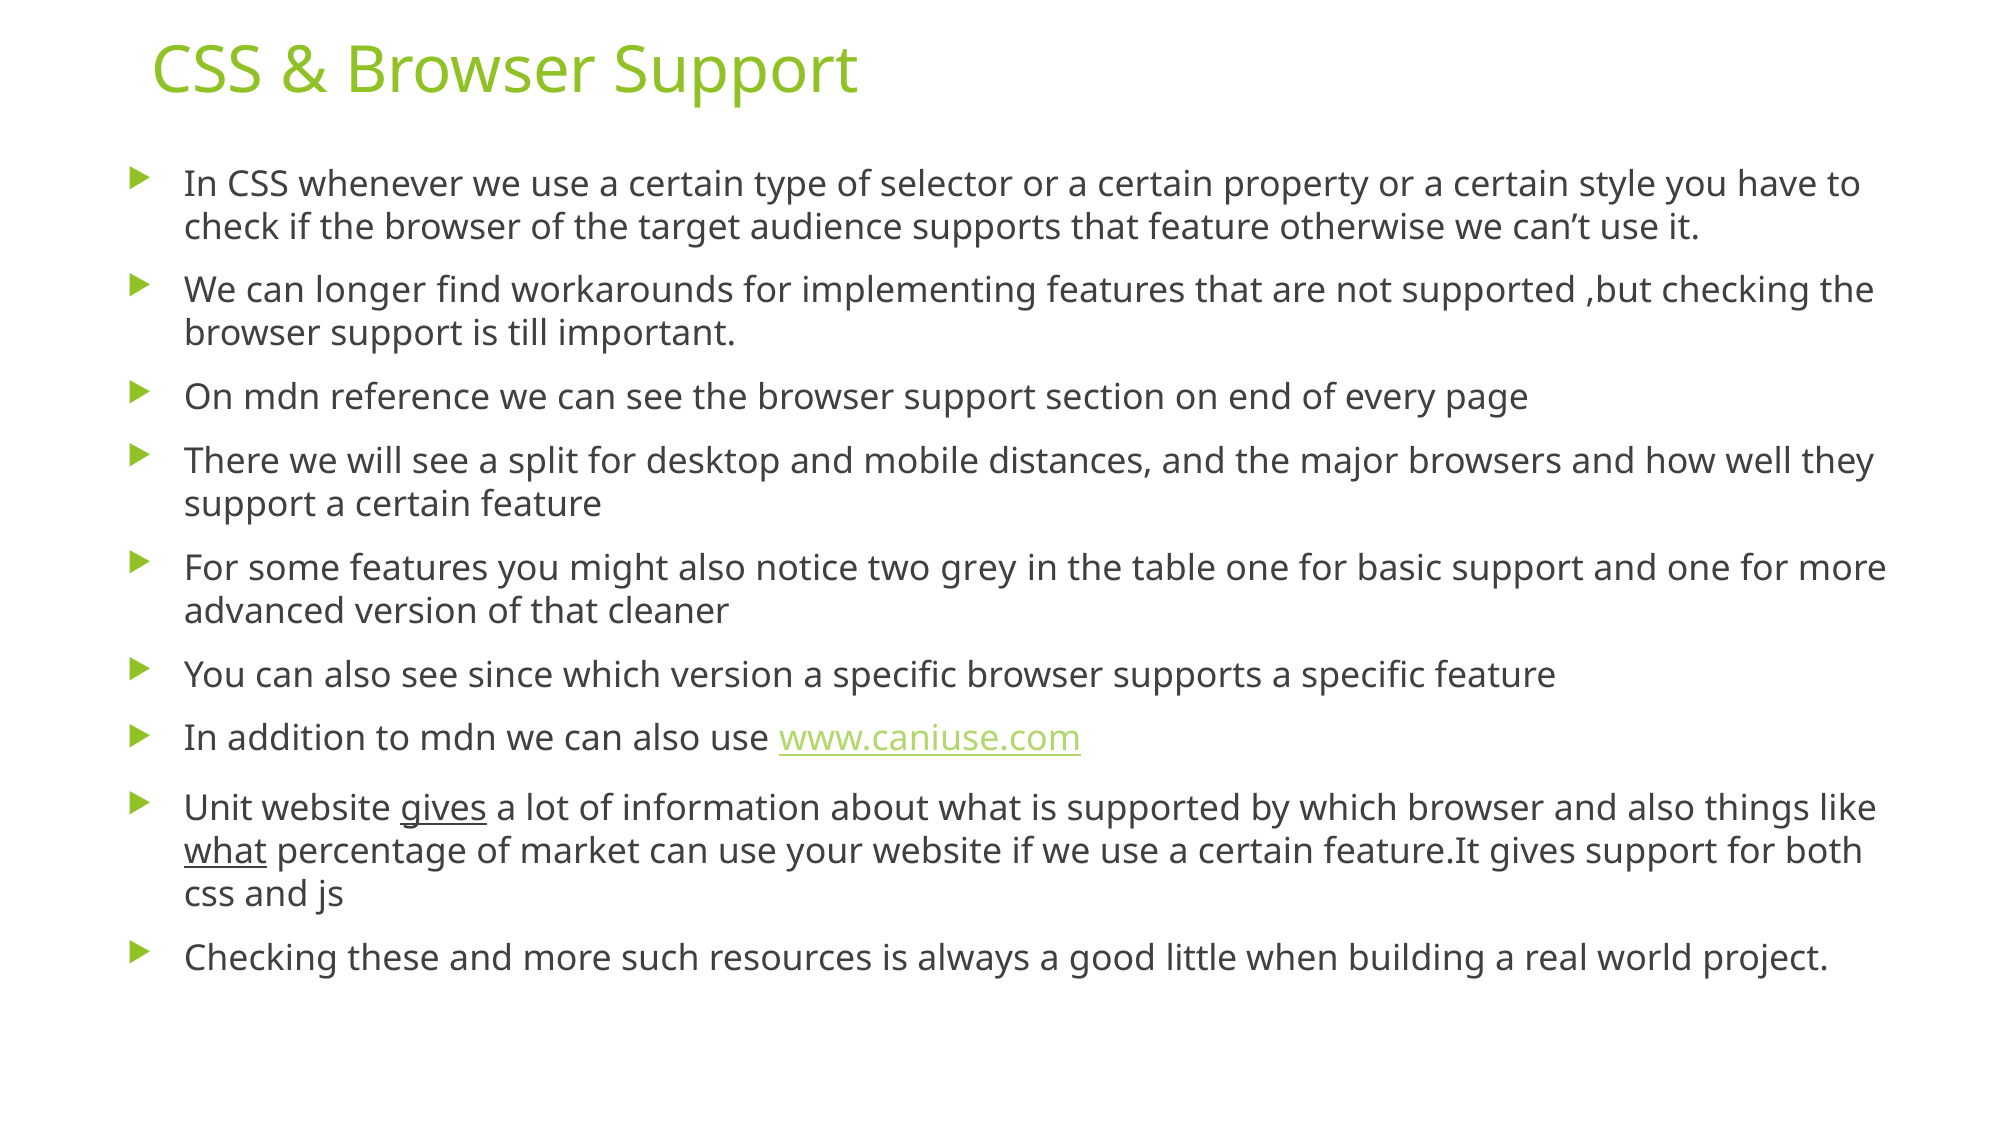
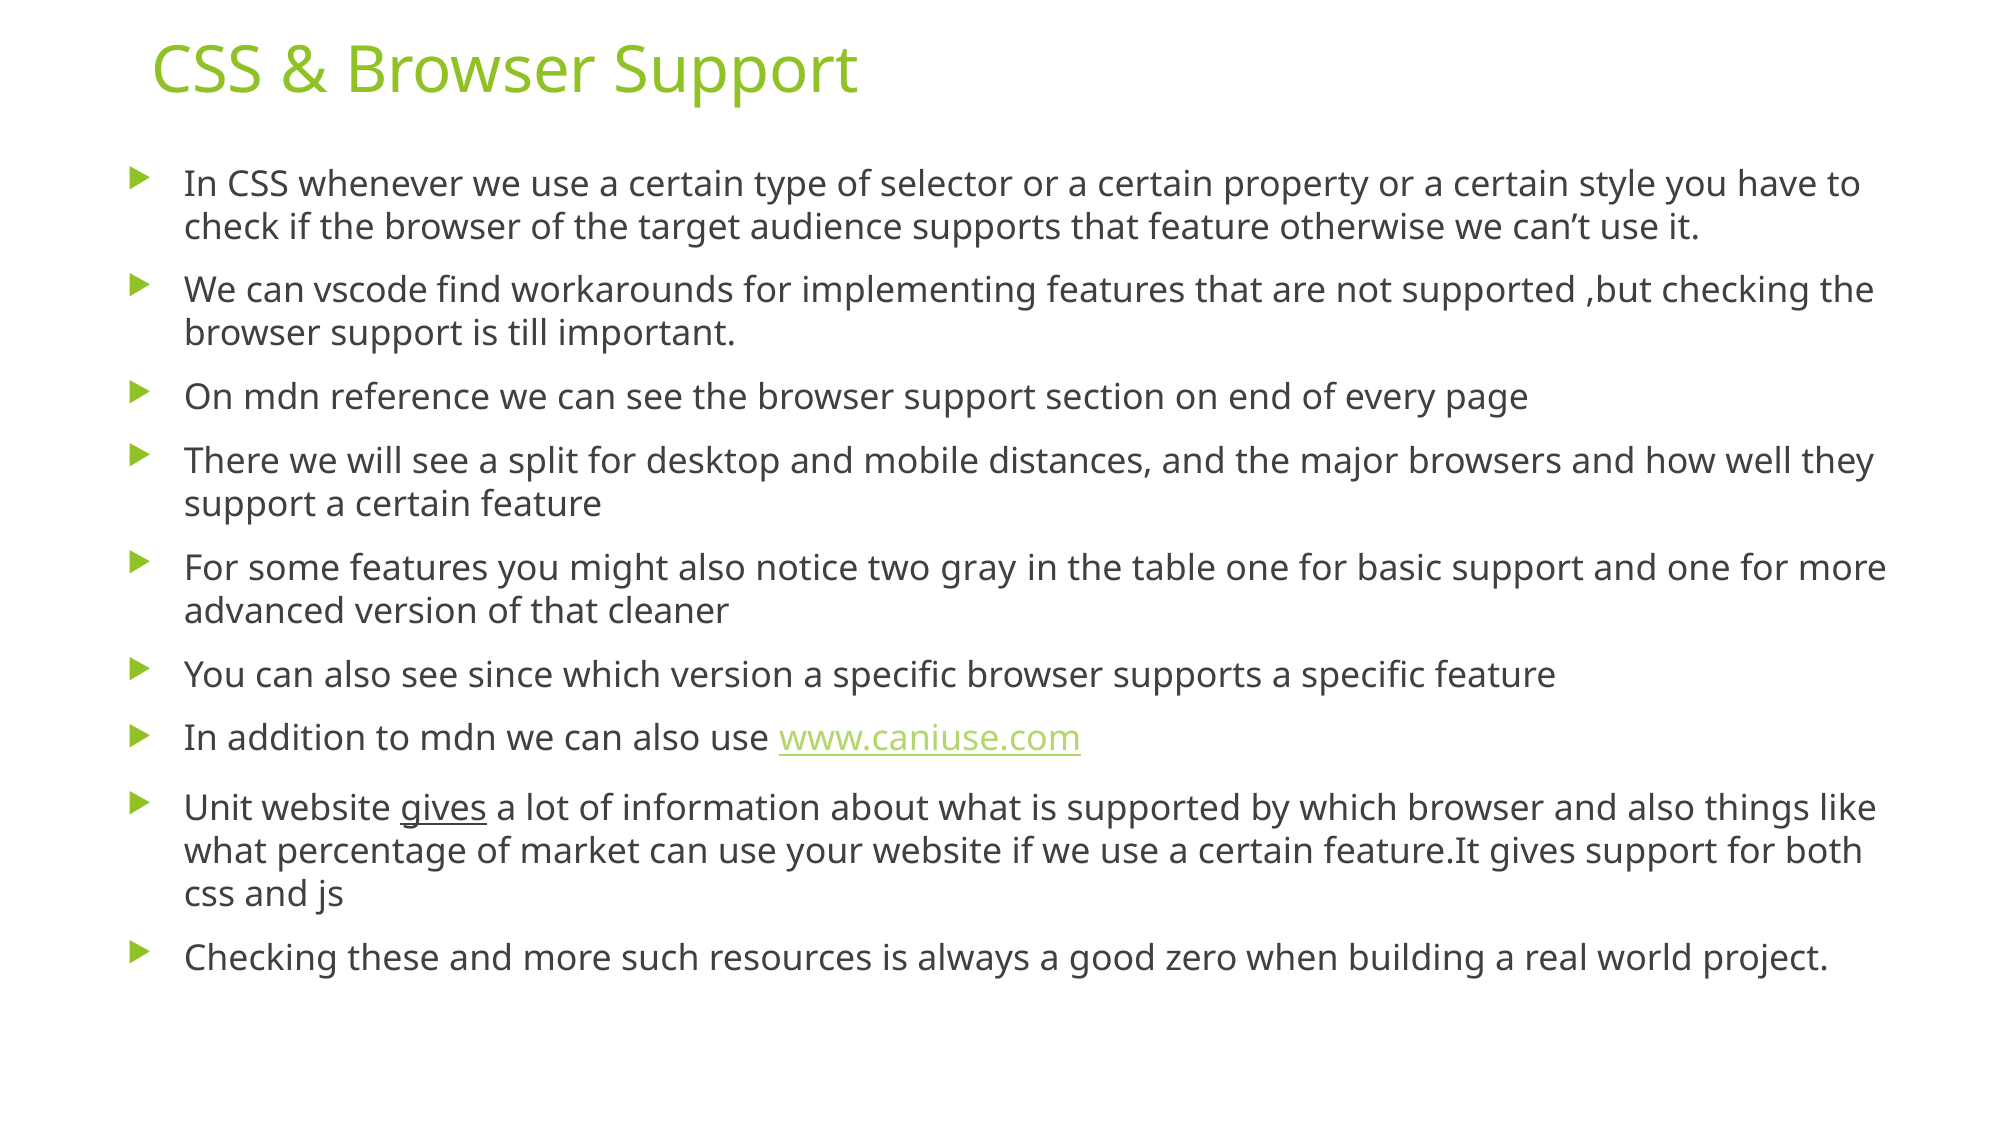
longer: longer -> vscode (371, 291)
grey: grey -> gray (978, 568)
what underline: present -> none (225, 852)
little: little -> zero (1201, 959)
